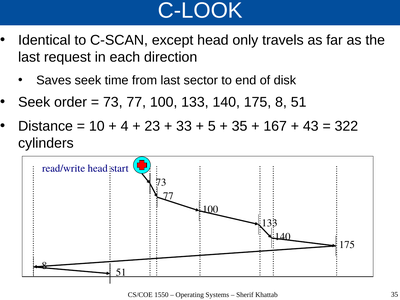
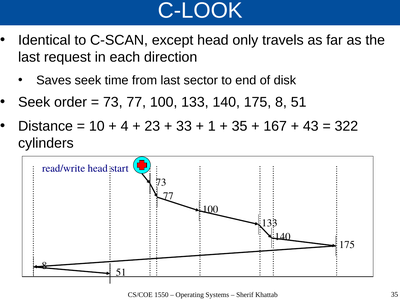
5: 5 -> 1 (212, 126)
